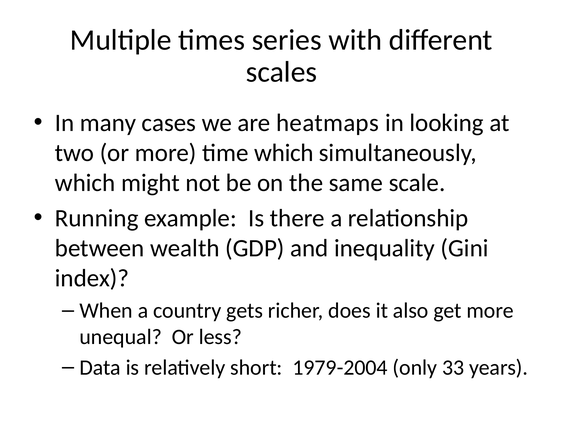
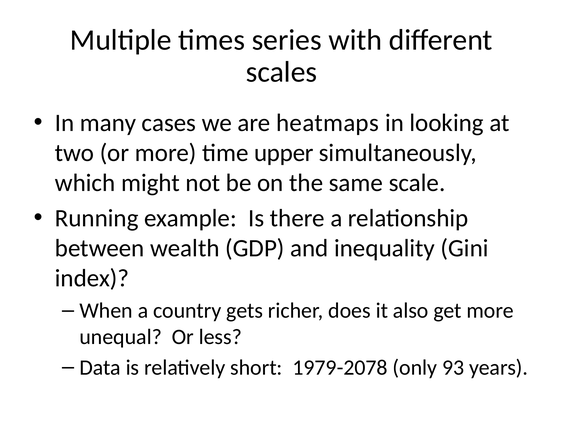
time which: which -> upper (284, 153)
1979-2004: 1979-2004 -> 1979-2078 (340, 367)
33: 33 -> 93 (453, 367)
